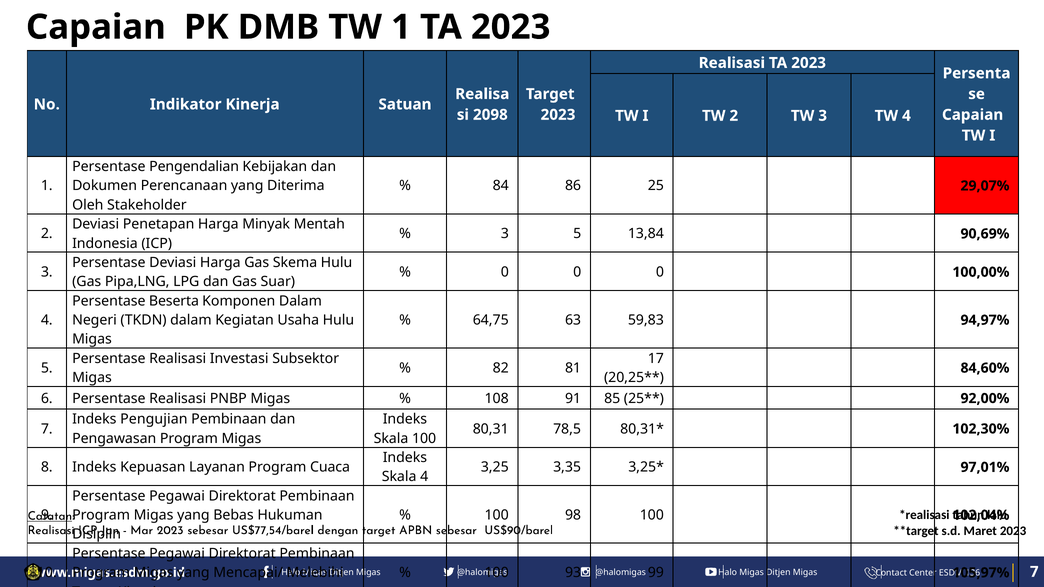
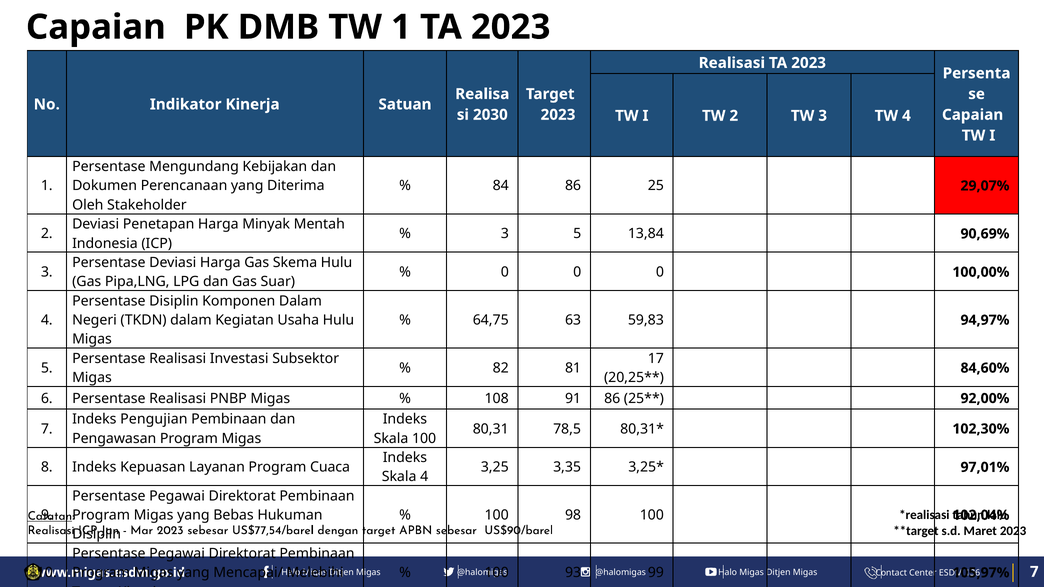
2098: 2098 -> 2030 (490, 115)
Pengendalian: Pengendalian -> Mengundang (194, 167)
Persentase Beserta: Beserta -> Disiplin (174, 301)
91 85: 85 -> 86 (612, 399)
